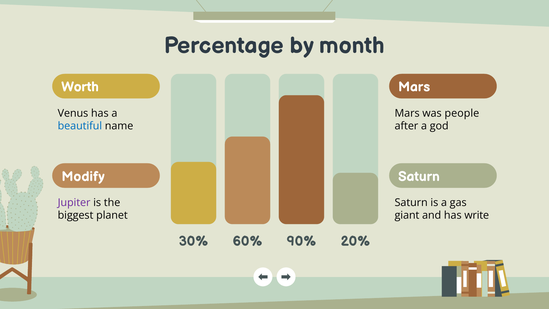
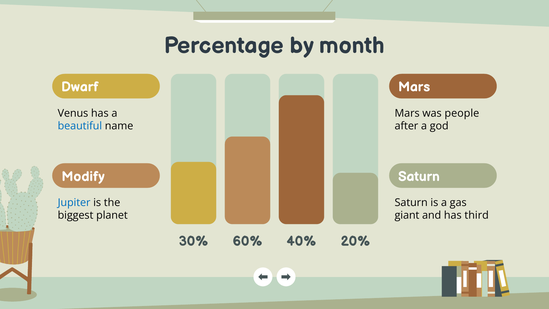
Worth: Worth -> Dwarf (80, 87)
Jupiter colour: purple -> blue (74, 203)
write: write -> third (477, 215)
90%: 90% -> 40% (301, 241)
